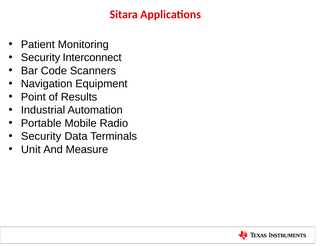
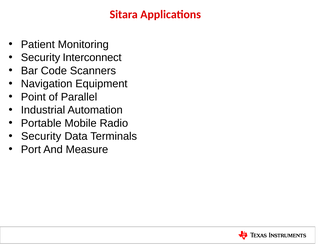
Results: Results -> Parallel (79, 97)
Unit: Unit -> Port (31, 149)
